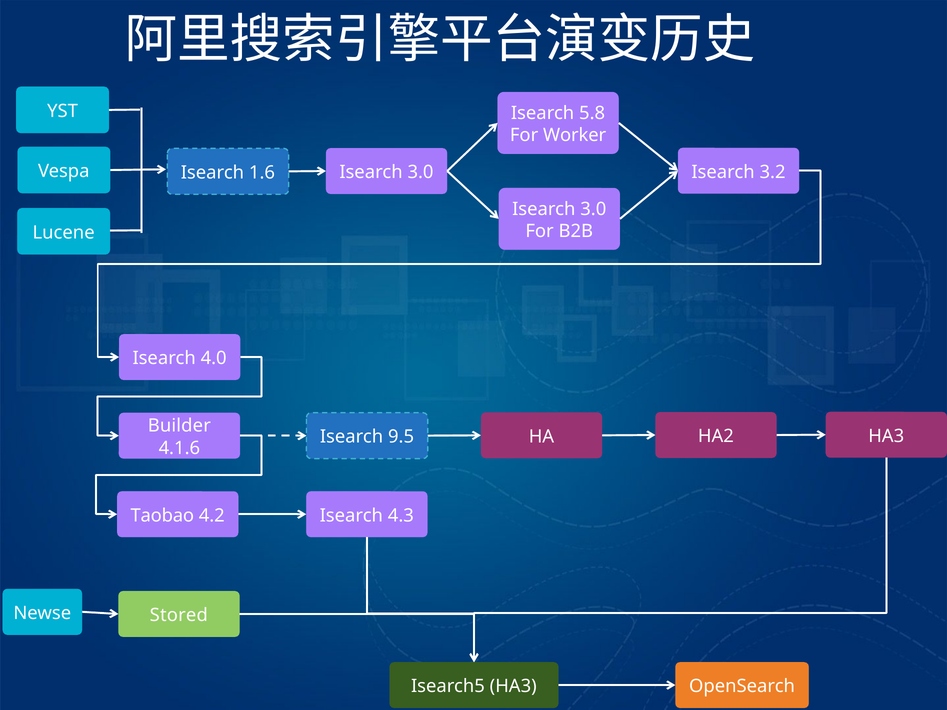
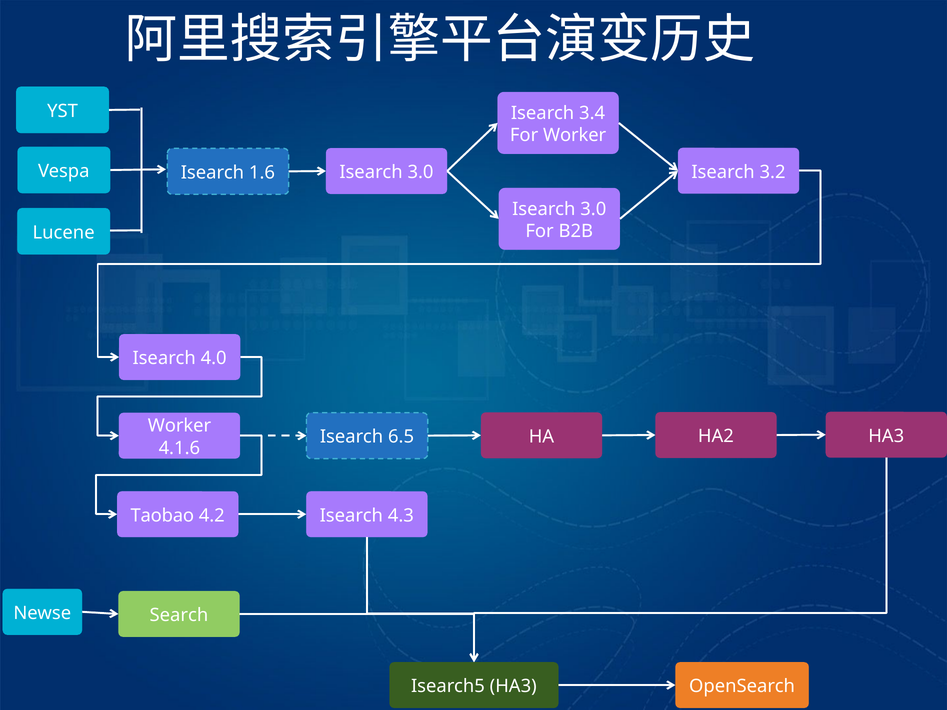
5.8: 5.8 -> 3.4 (592, 113)
Builder: Builder -> Worker (179, 426)
9.5: 9.5 -> 6.5 (401, 437)
Stored: Stored -> Search (179, 615)
